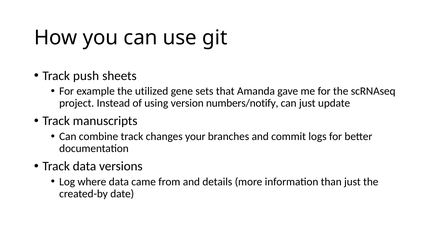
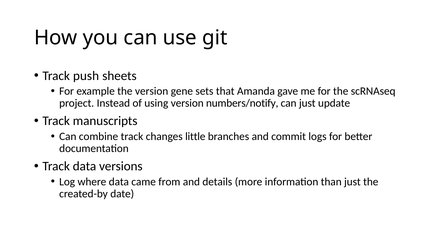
the utilized: utilized -> version (152, 91)
your: your -> little (195, 136)
